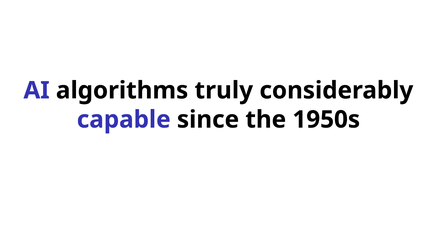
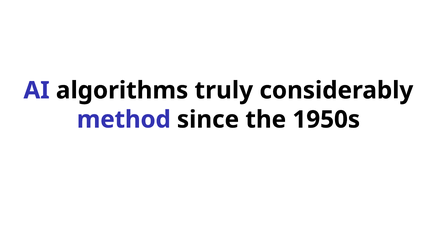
capable: capable -> method (124, 119)
